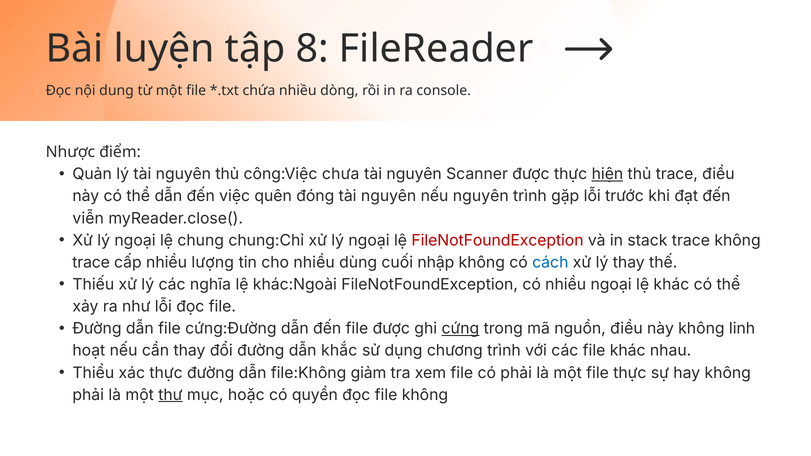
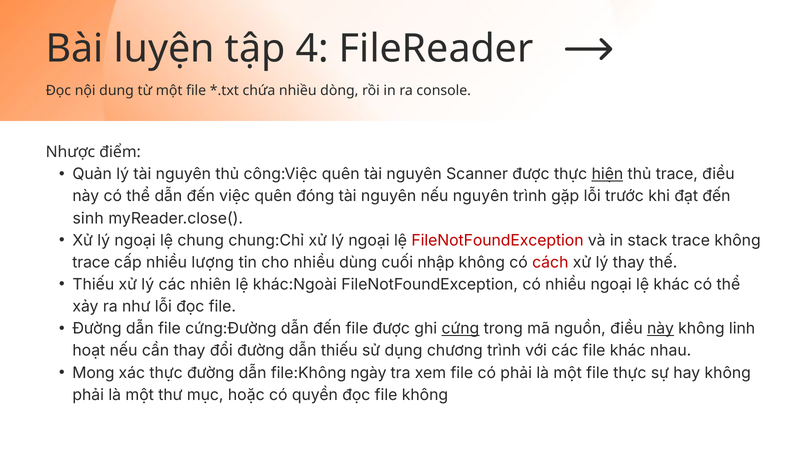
8: 8 -> 4 (312, 49)
công:Việc chưa: chưa -> quên (341, 174)
viễn: viễn -> sinh (88, 218)
cách colour: blue -> red (550, 263)
nghĩa: nghĩa -> nhiên (210, 285)
này underline: none -> present (661, 329)
dẫn khắc: khắc -> thiếu (339, 351)
Thiểu: Thiểu -> Mong (93, 373)
giảm: giảm -> ngày (368, 373)
thư underline: present -> none (170, 395)
